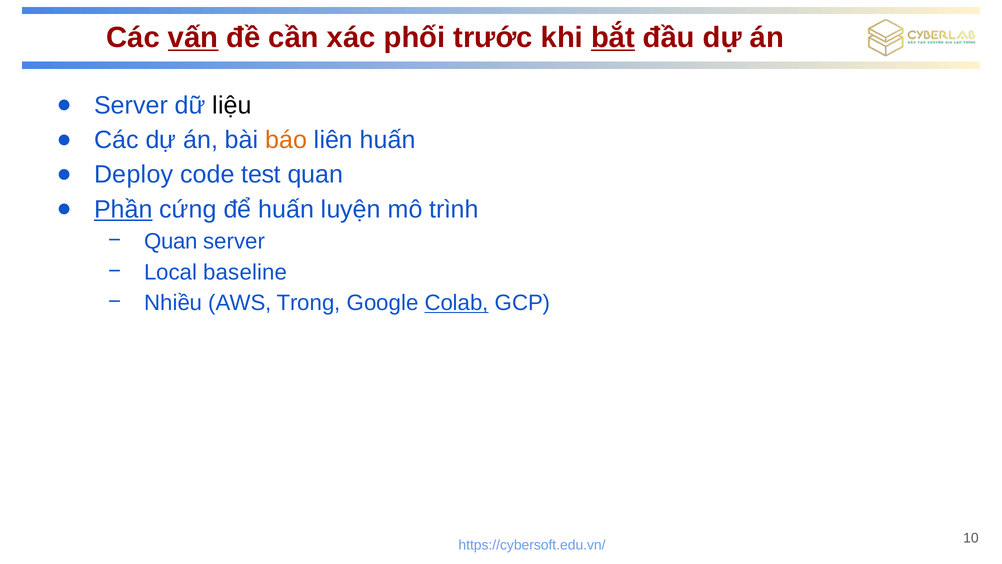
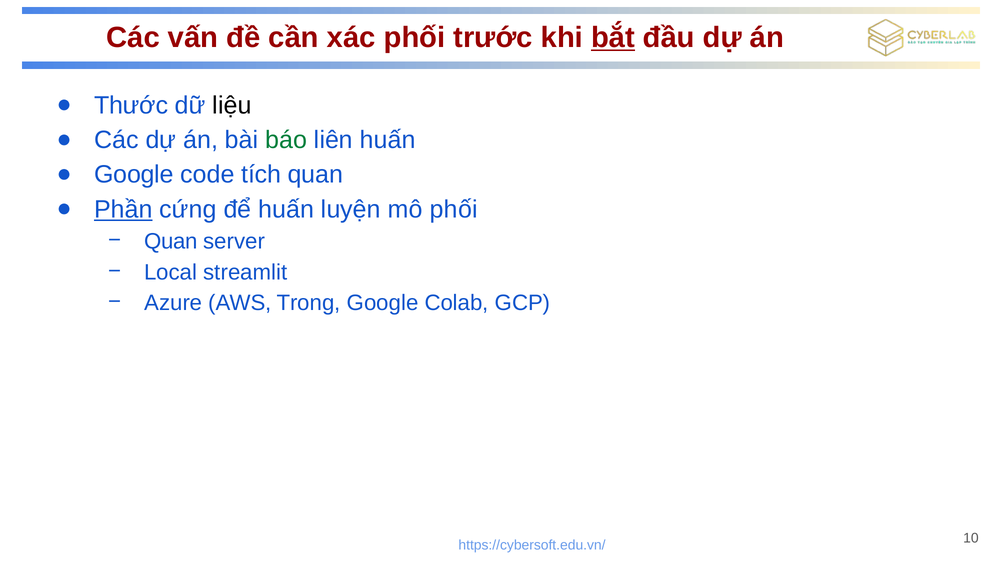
vấn underline: present -> none (193, 38)
Server: Server -> Thước (131, 105)
báo colour: orange -> green (286, 140)
Deploy: Deploy -> Google (134, 175)
test: test -> tích (261, 175)
mô trình: trình -> phối (454, 209)
baseline: baseline -> streamlit (245, 272)
Nhiều: Nhiều -> Azure (173, 303)
Colab underline: present -> none (457, 303)
